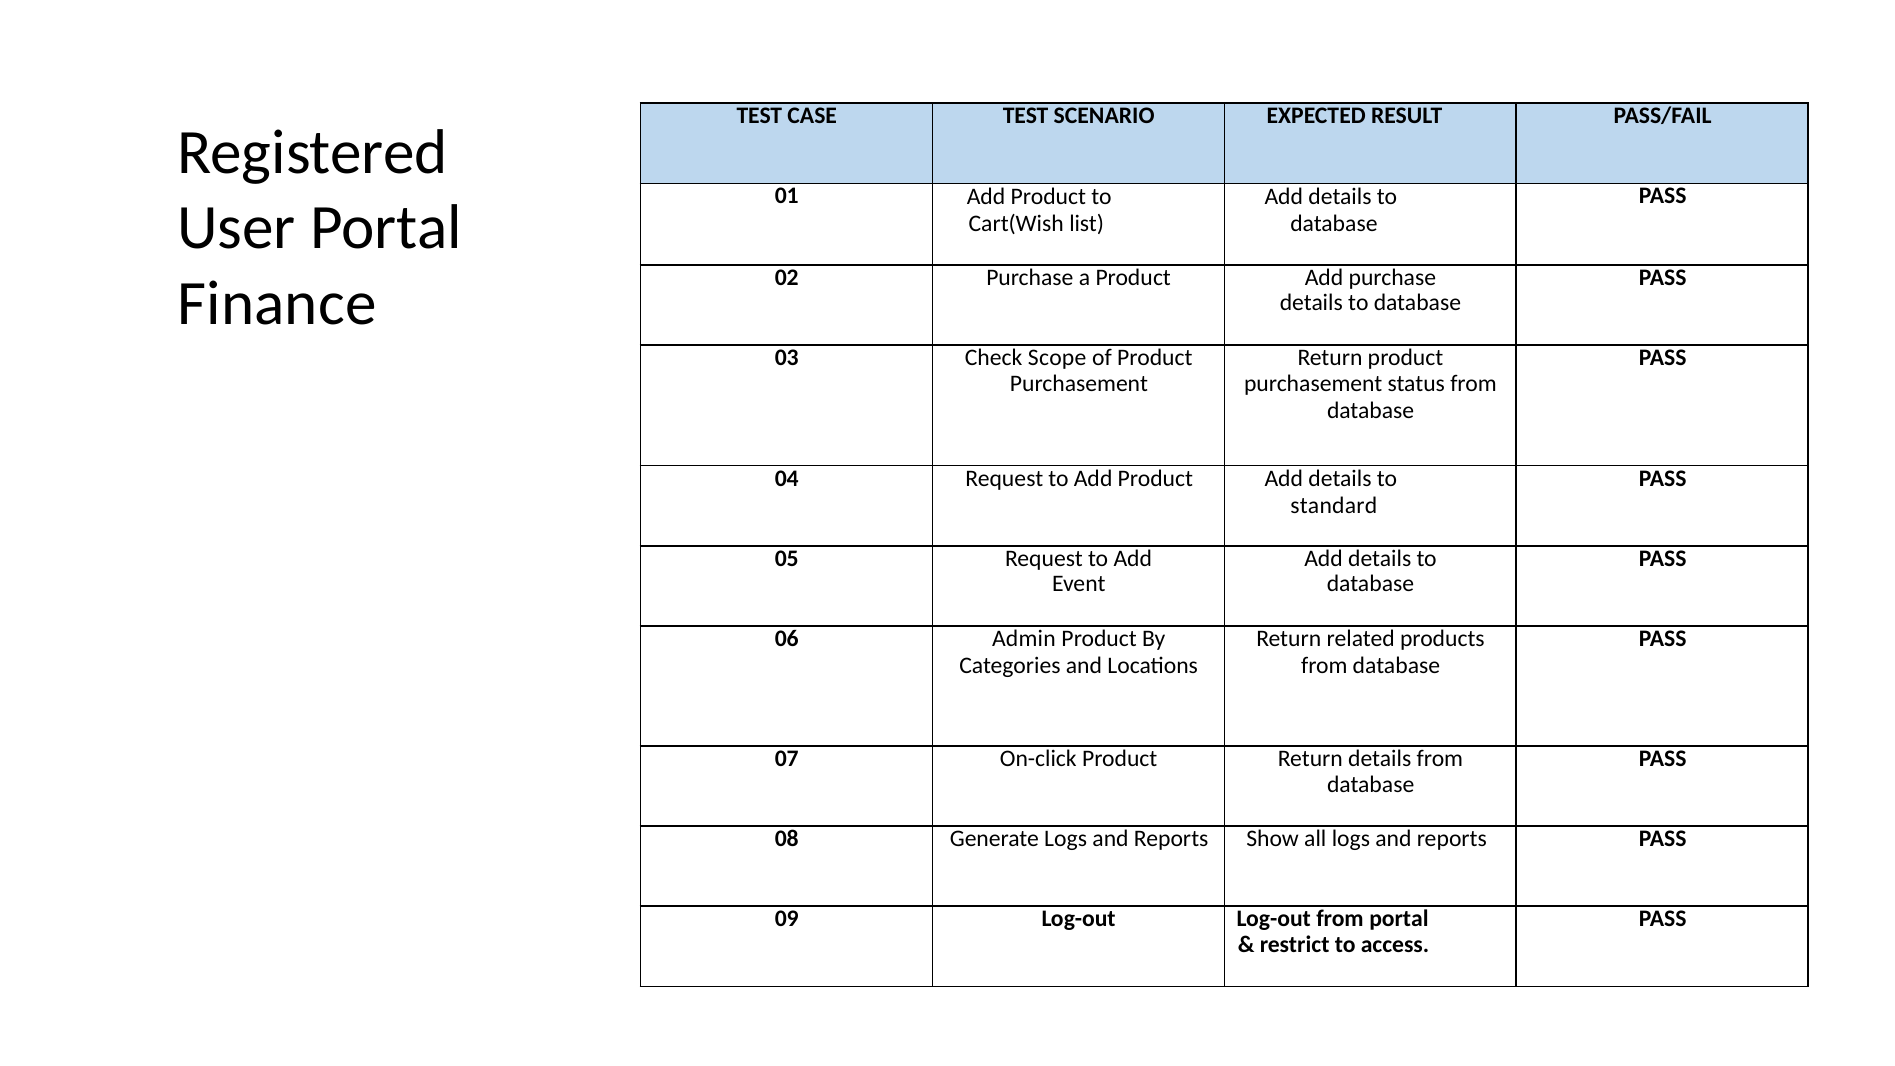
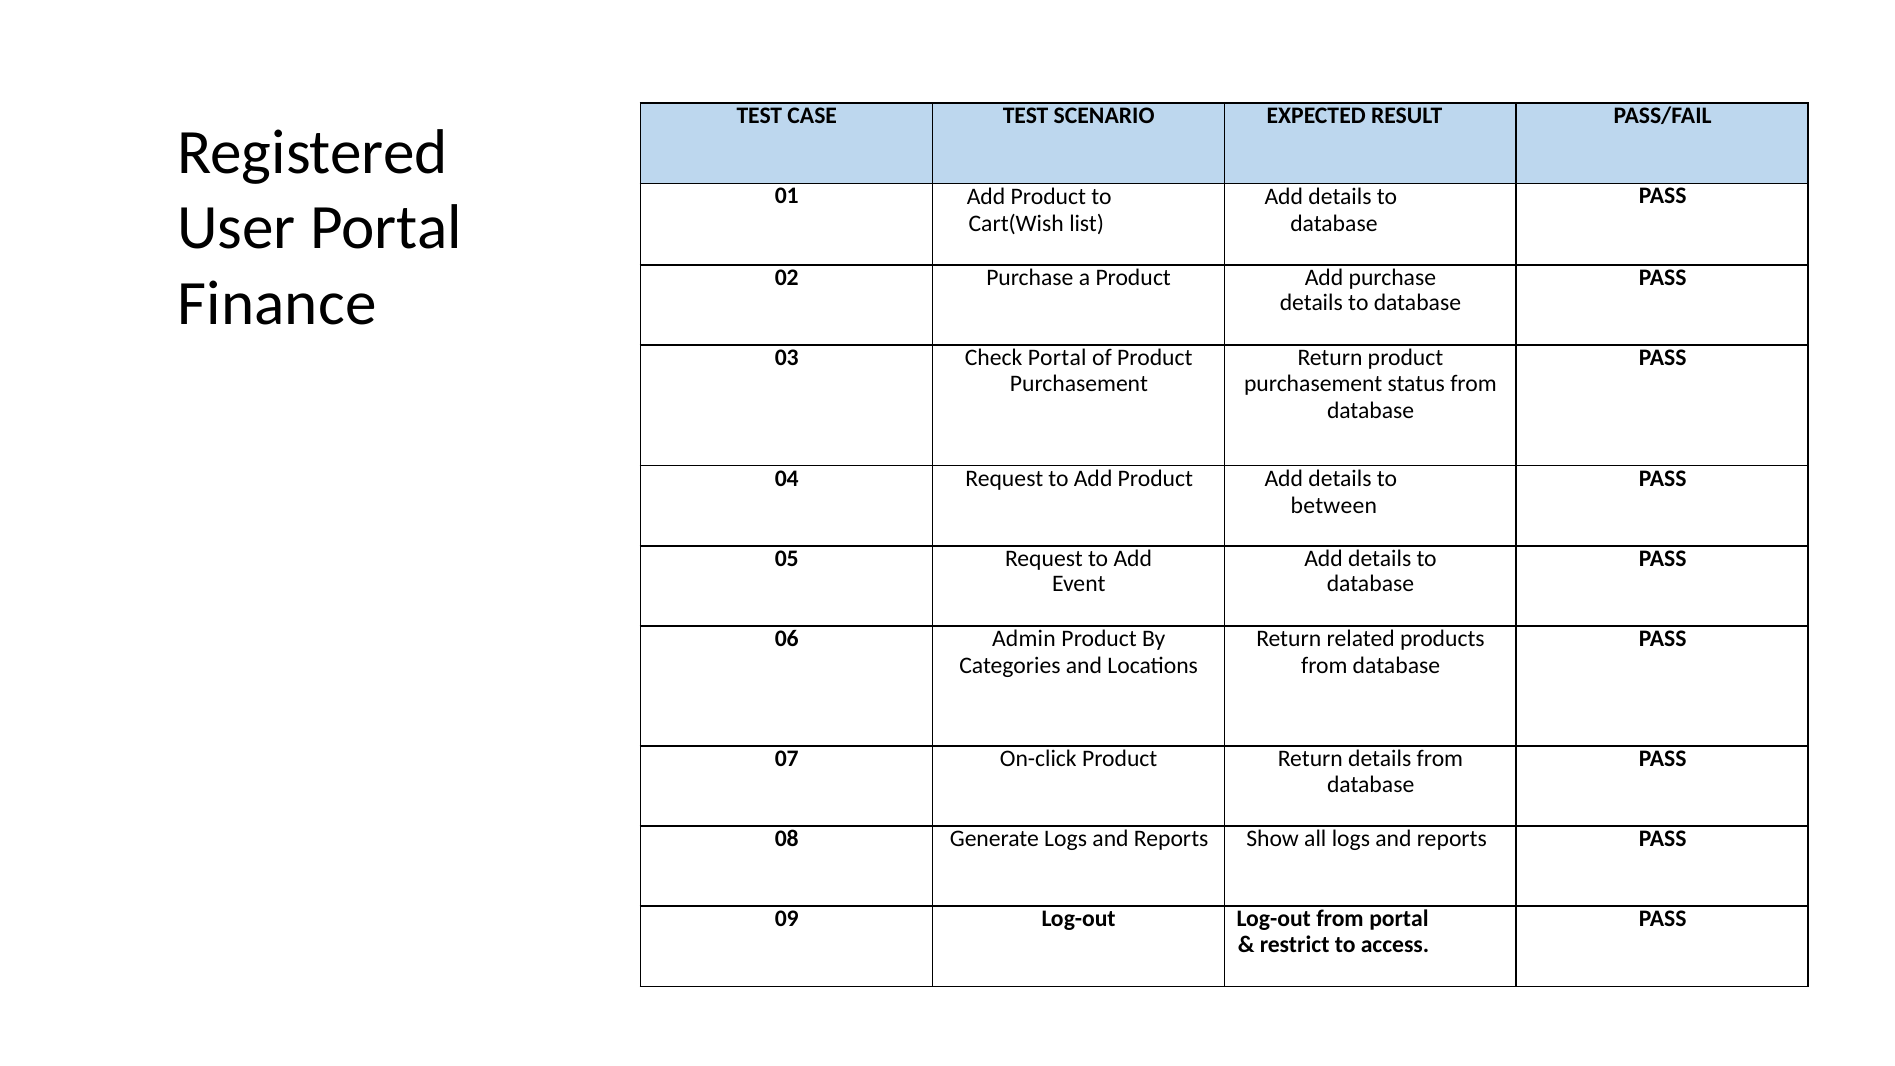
Check Scope: Scope -> Portal (1057, 357)
standard: standard -> between (1334, 506)
